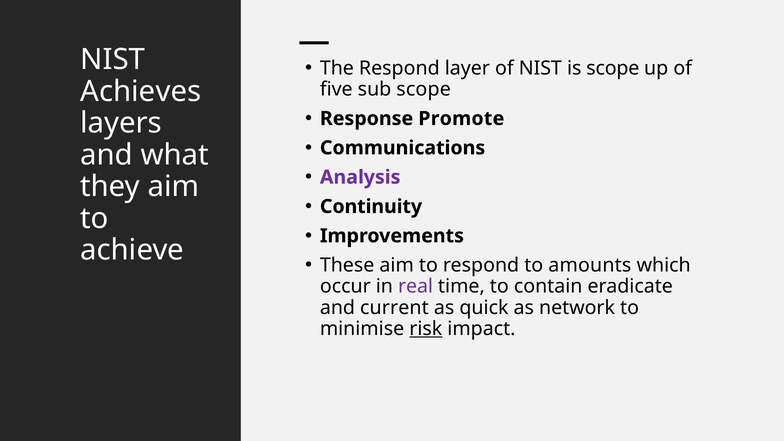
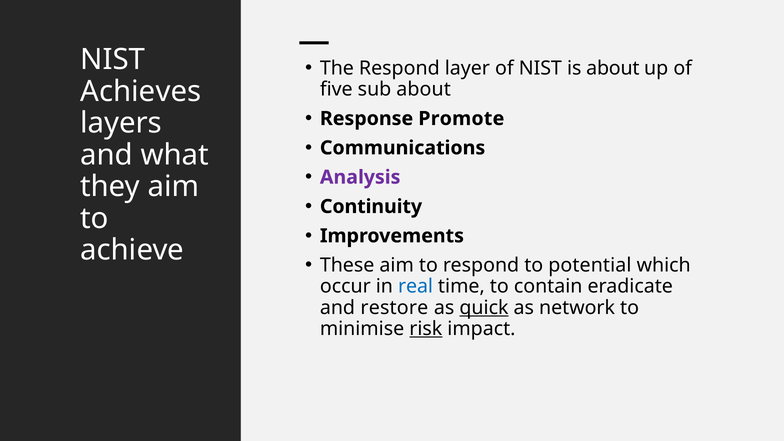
is scope: scope -> about (613, 68)
sub scope: scope -> about (424, 89)
amounts: amounts -> potential (590, 265)
real colour: purple -> blue (416, 286)
current: current -> restore (394, 308)
quick underline: none -> present (484, 308)
